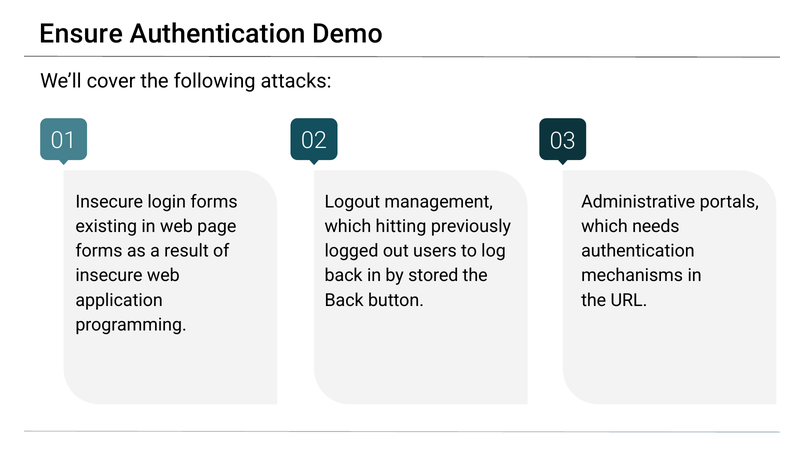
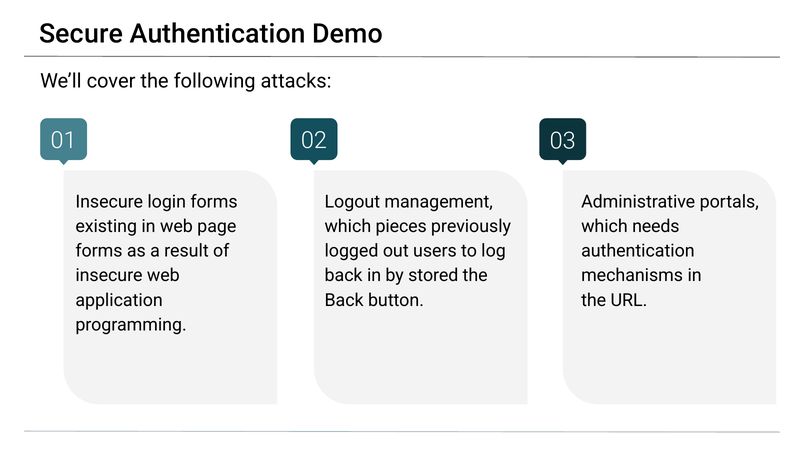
Ensure: Ensure -> Secure (81, 34)
hitting: hitting -> pieces (401, 226)
